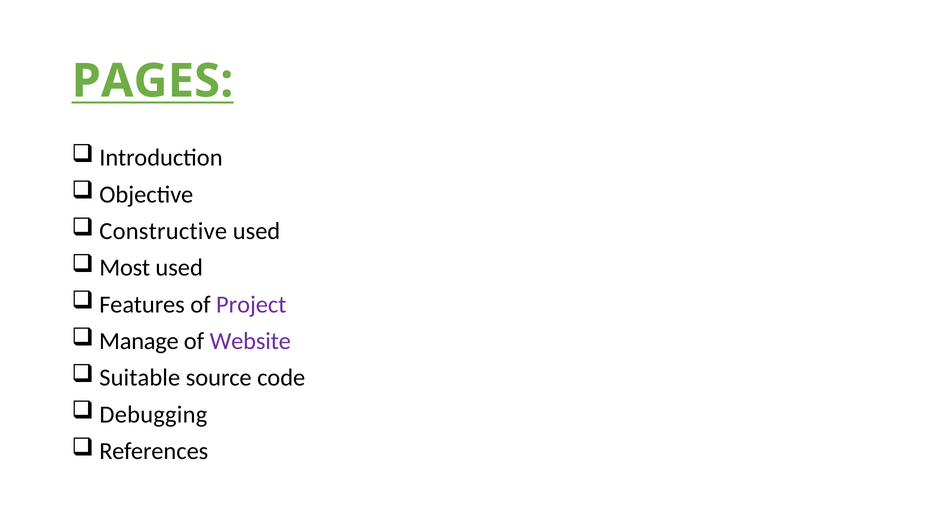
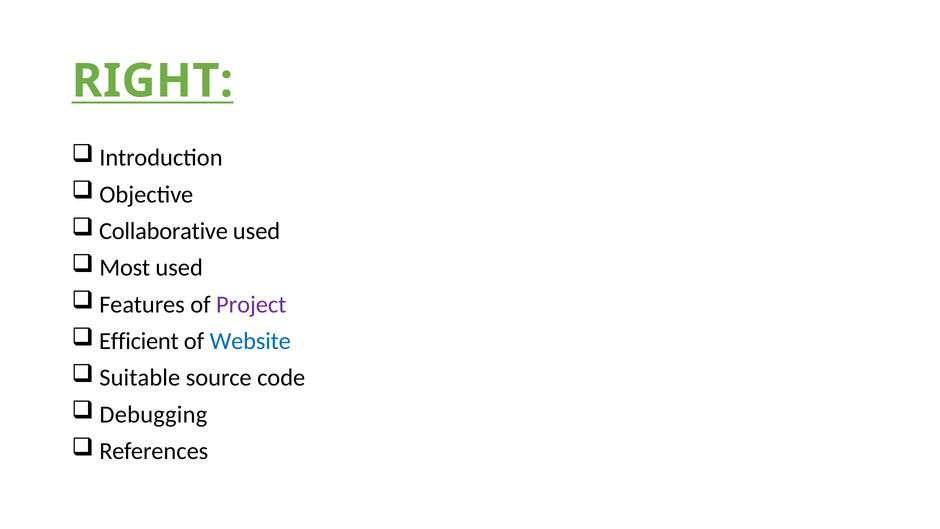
PAGES: PAGES -> RIGHT (152, 81)
Constructive: Constructive -> Collaborative (163, 231)
Manage: Manage -> Efficient (139, 341)
Website colour: purple -> blue (250, 341)
